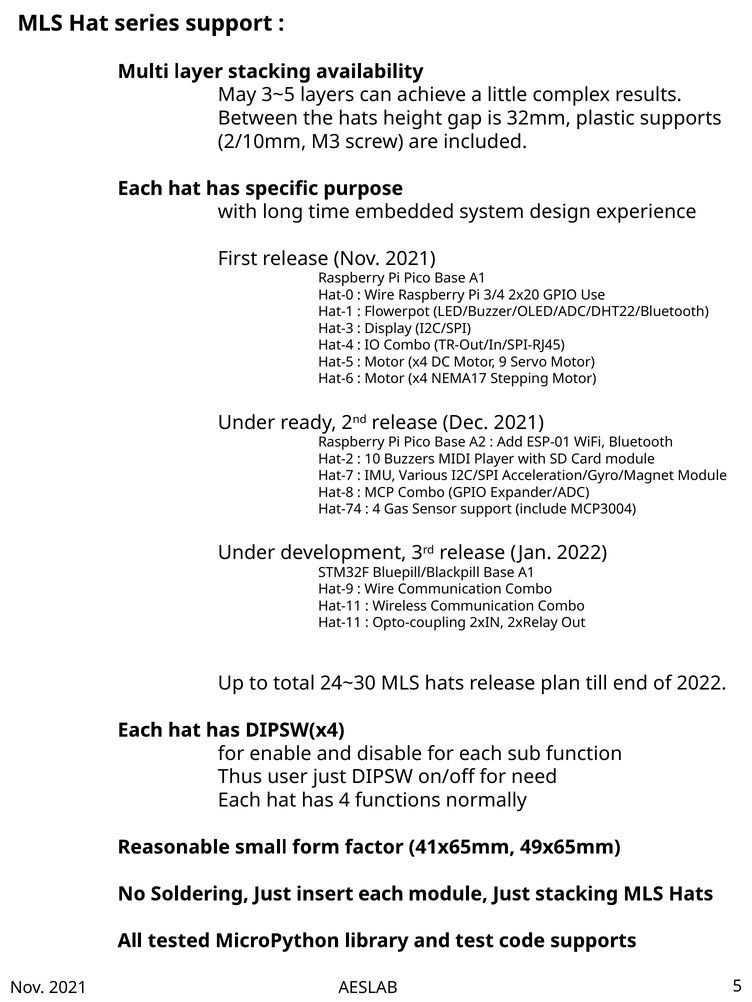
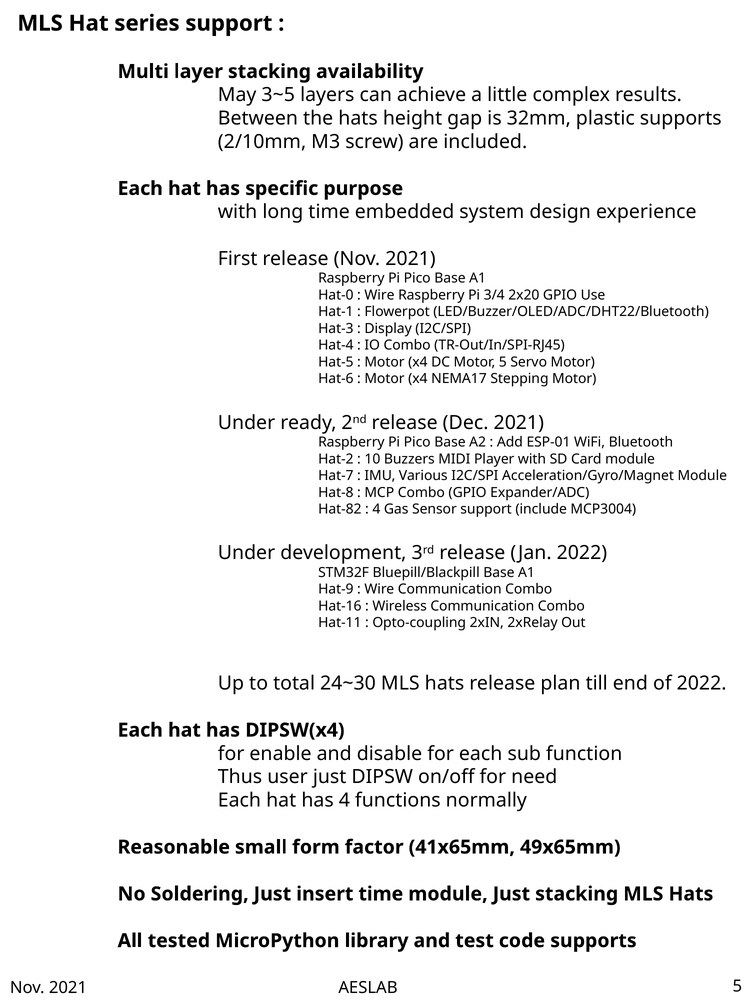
Motor 9: 9 -> 5 (503, 362)
Hat-74: Hat-74 -> Hat-82 (340, 509)
Hat-11: Hat-11 -> Hat-16 (340, 607)
insert each: each -> time (381, 895)
